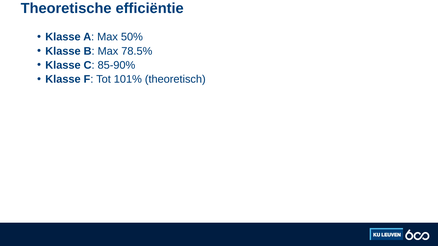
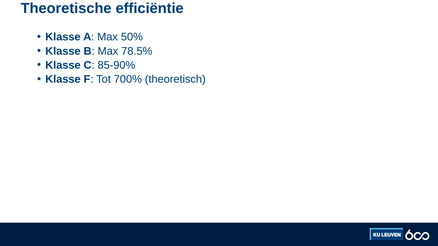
101%: 101% -> 700% (128, 79)
